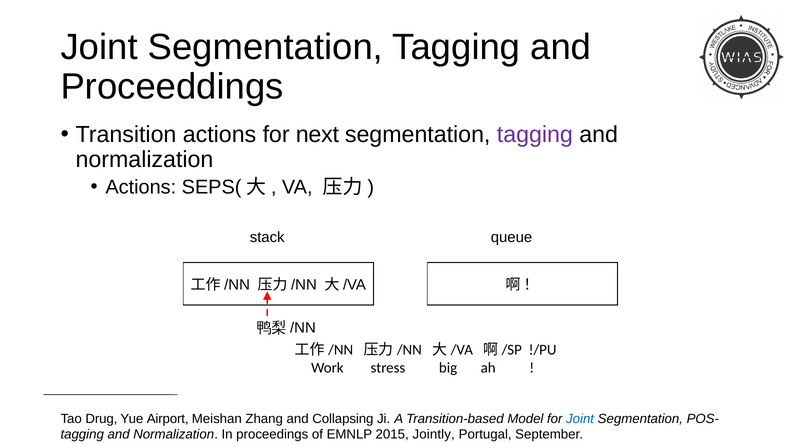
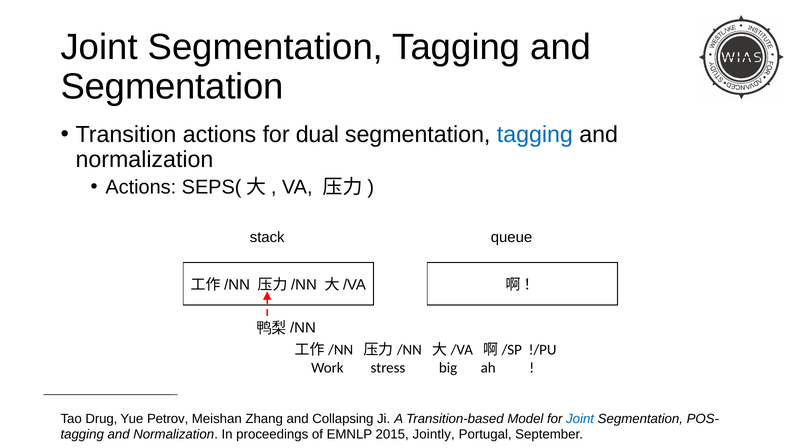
Proceeddings: Proceeddings -> Segmentation (172, 87)
next: next -> dual (317, 135)
tagging colour: purple -> blue (535, 135)
Airport: Airport -> Petrov (168, 418)
